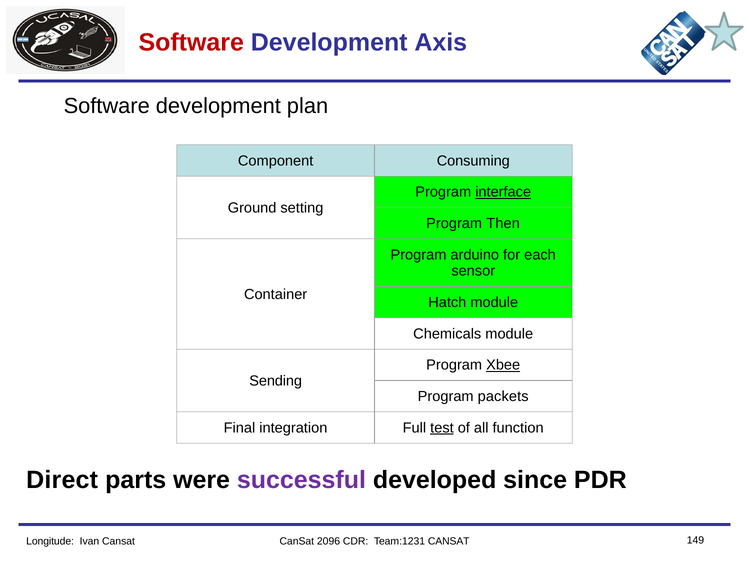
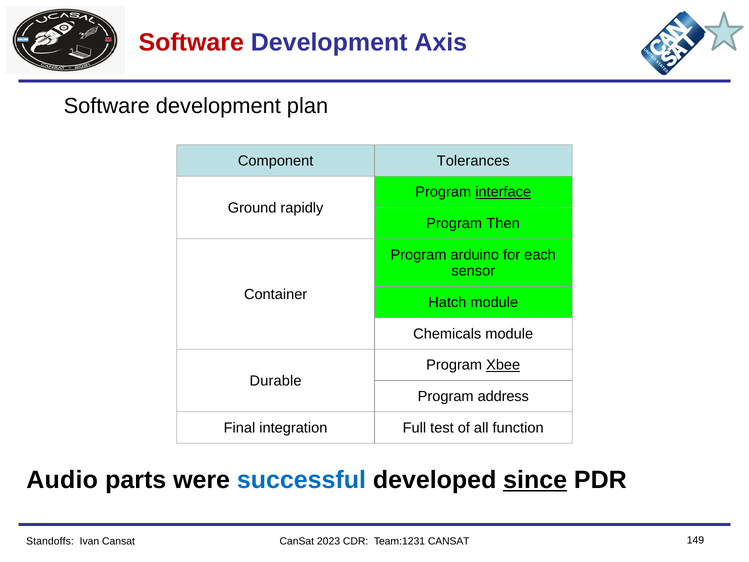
Consuming: Consuming -> Tolerances (473, 161)
setting: setting -> rapidly (302, 208)
Sending: Sending -> Durable (276, 381)
packets: packets -> address (503, 396)
test underline: present -> none (442, 428)
Direct: Direct -> Audio (62, 480)
successful colour: purple -> blue (301, 480)
since underline: none -> present (535, 480)
Longitude: Longitude -> Standoffs (50, 541)
2096: 2096 -> 2023 (329, 541)
